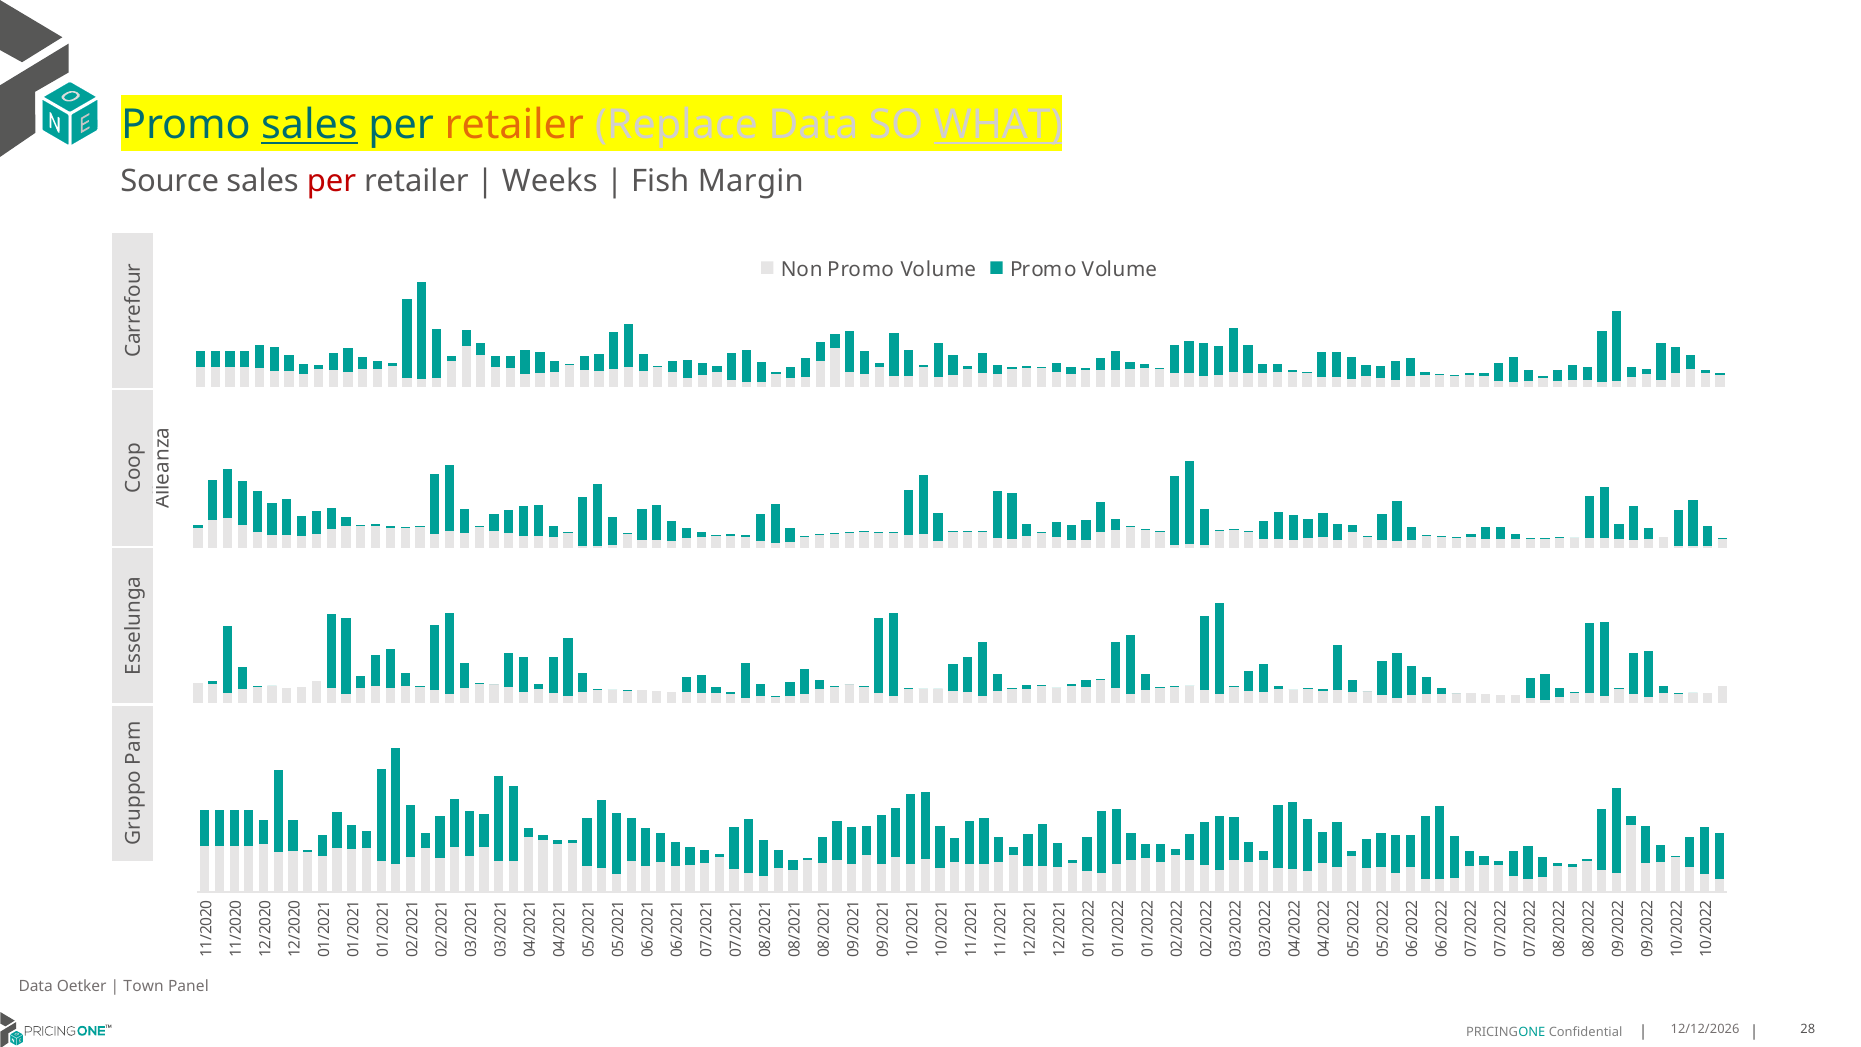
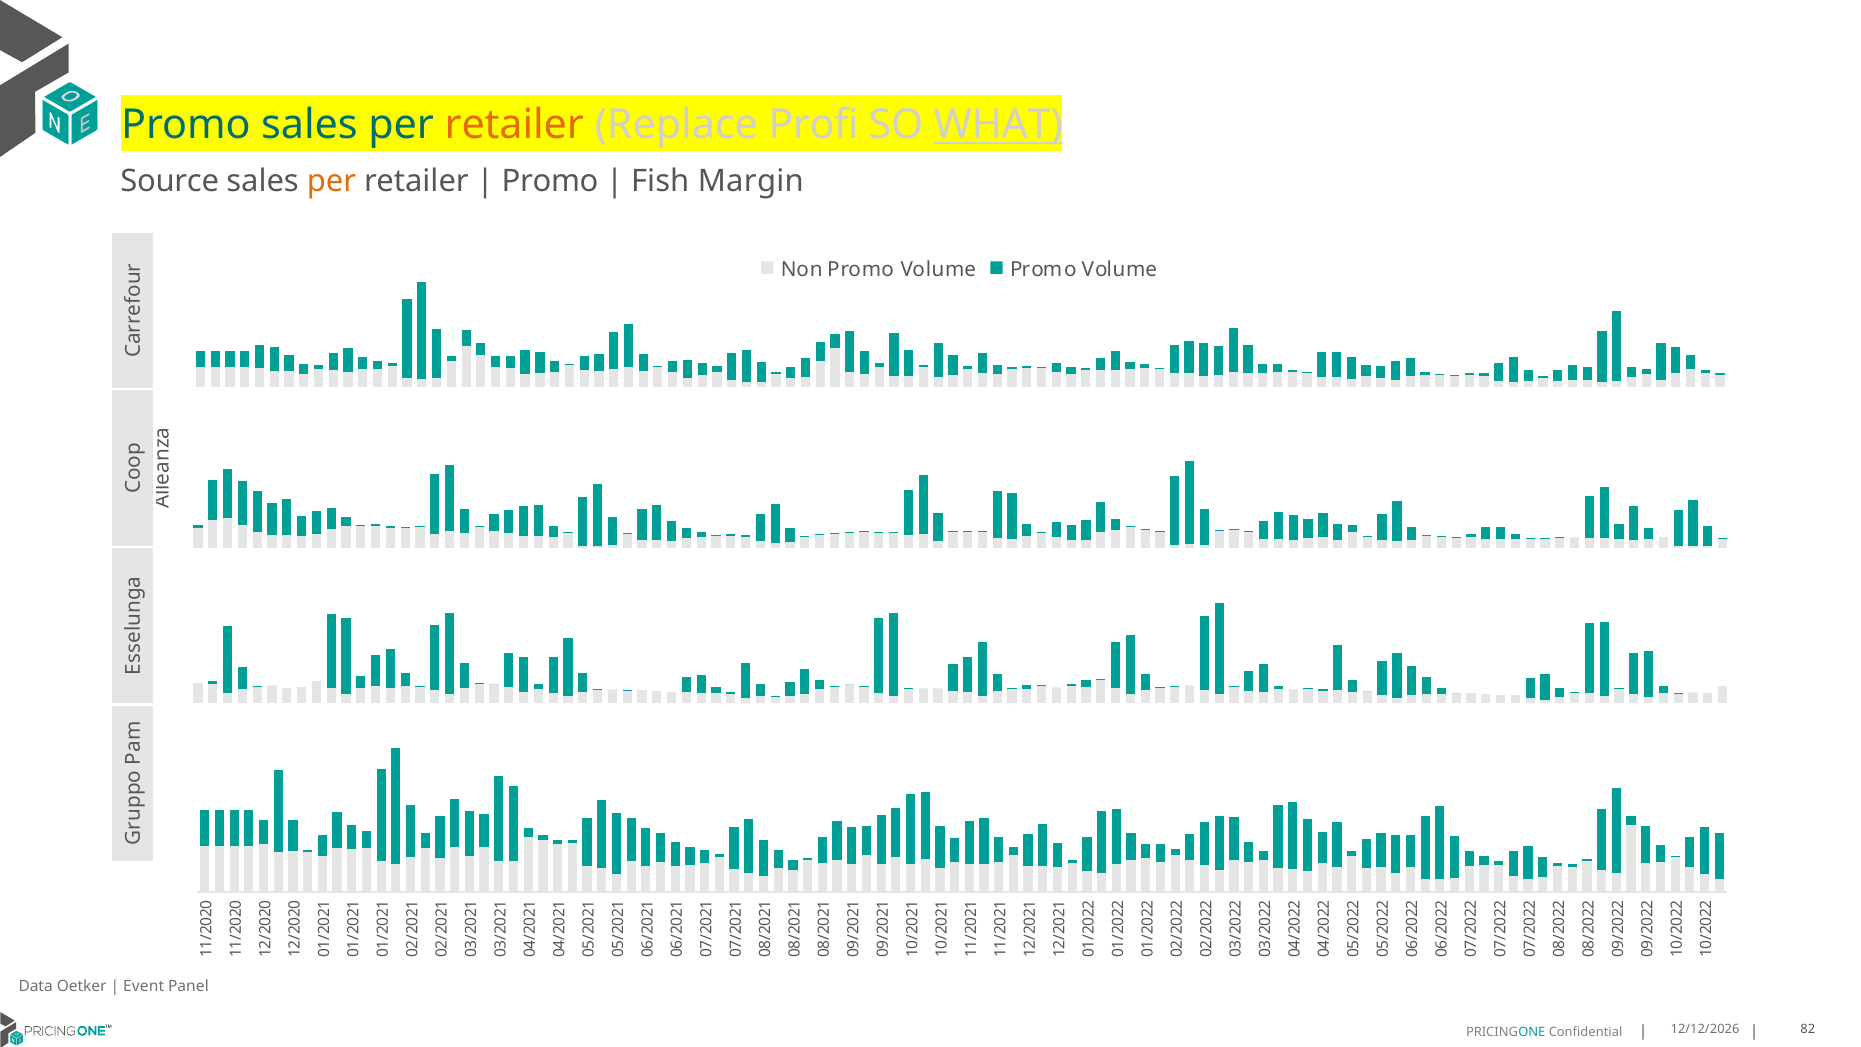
sales underline: present -> none (309, 125)
Replace Data: Data -> Profi (813, 125)
per colour: red -> orange (332, 181)
Weeks: Weeks -> Promo (550, 181)
Town: Town -> Event (144, 986)
28: 28 -> 82 (1808, 1029)
